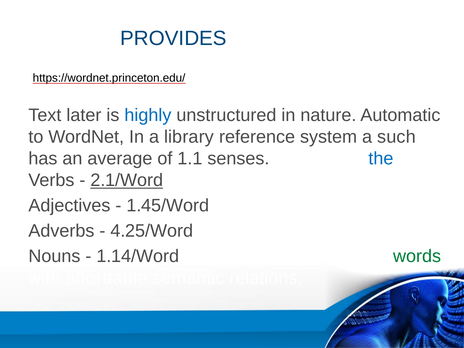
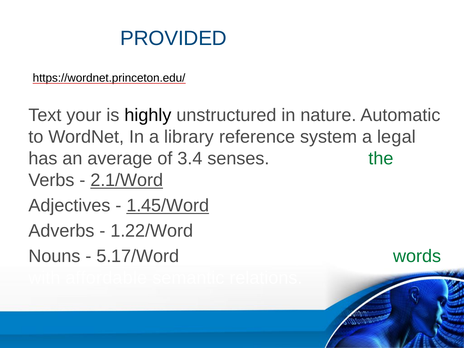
PROVIDES: PROVIDES -> PROVIDED (174, 38)
later: later -> your (84, 115)
highly colour: blue -> black (148, 115)
such: such -> legal (397, 137)
1.1: 1.1 -> 3.4 (190, 159)
the colour: blue -> green (381, 159)
1.45/Word underline: none -> present (168, 206)
4.25/Word: 4.25/Word -> 1.22/Word (152, 231)
1.14/Word: 1.14/Word -> 5.17/Word (138, 256)
